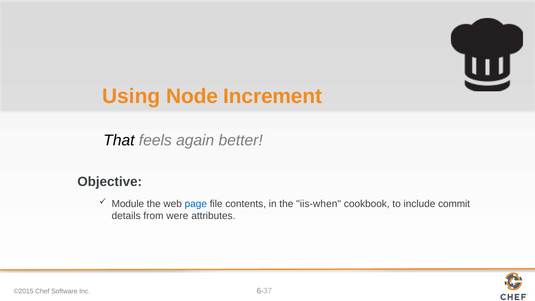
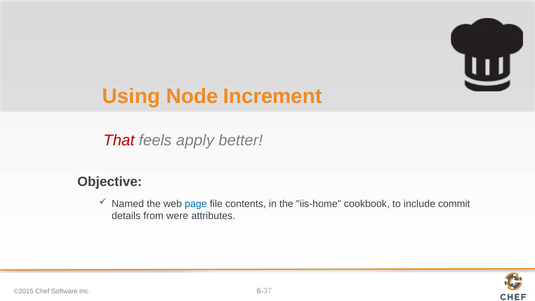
That colour: black -> red (119, 140)
again: again -> apply (195, 140)
Module: Module -> Named (128, 204)
iis-when: iis-when -> iis-home (319, 204)
